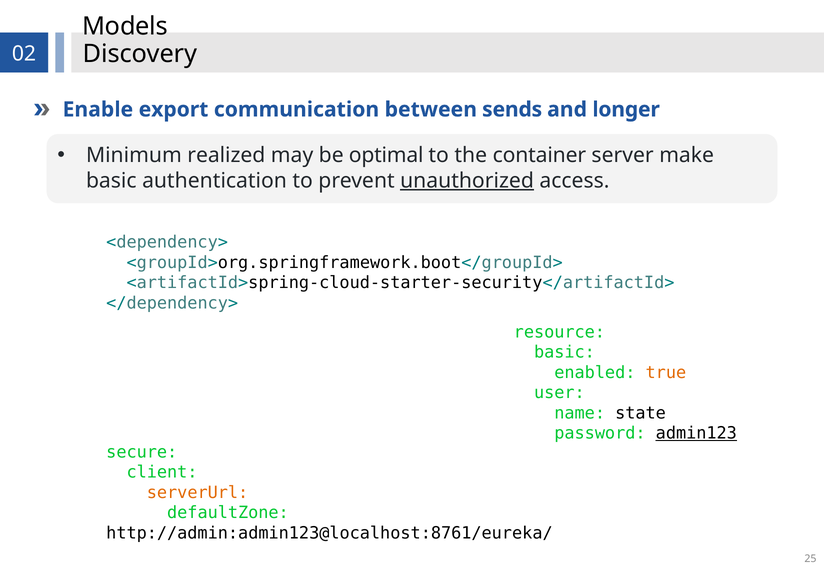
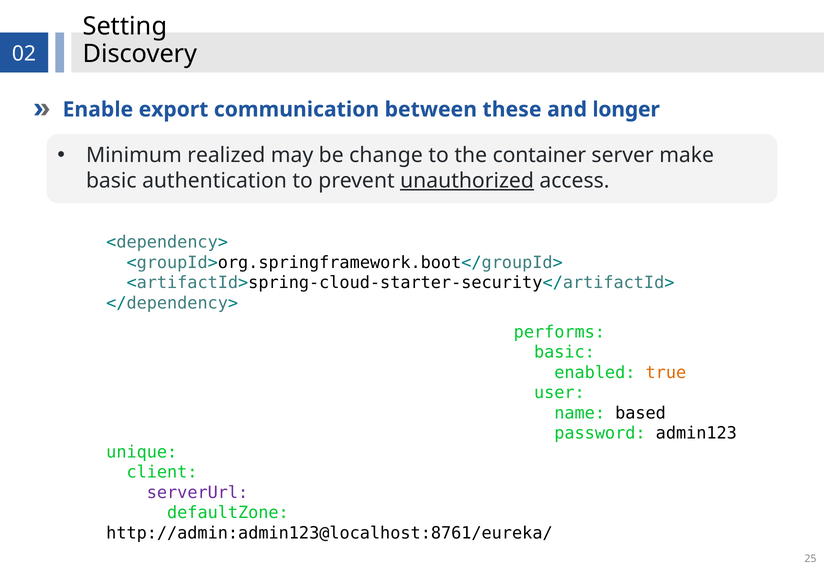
Models: Models -> Setting (125, 26)
sends: sends -> these (512, 109)
optimal: optimal -> change (386, 155)
resource: resource -> performs (559, 332)
state: state -> based (641, 413)
admin123 underline: present -> none (696, 433)
secure: secure -> unique (142, 452)
serverUrl colour: orange -> purple (198, 492)
